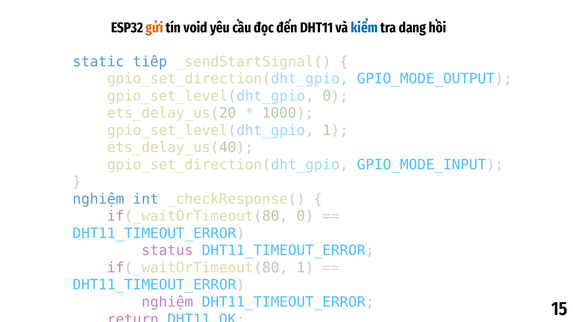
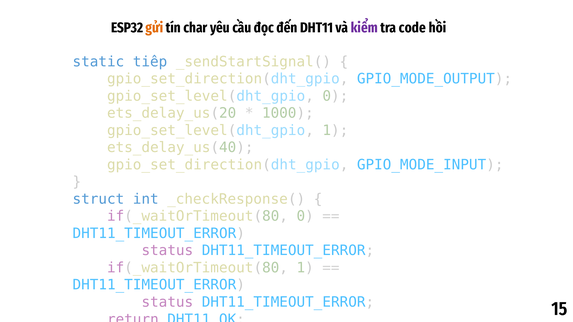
void: void -> char (195, 28)
kiểm colour: blue -> purple (364, 28)
dang: dang -> code (412, 28)
nghiệm: nghiệm -> struct (98, 199)
nghiệm: nghiệm -> status (167, 302)
